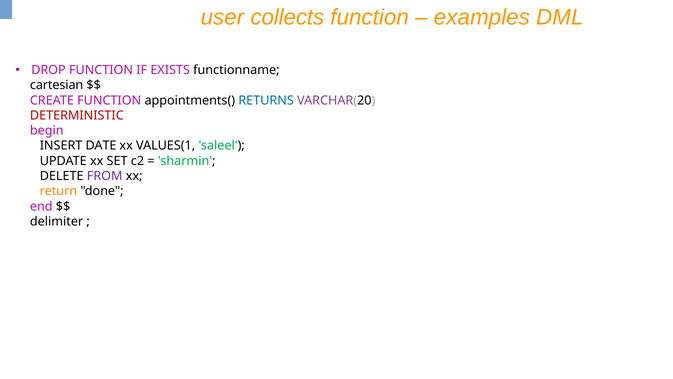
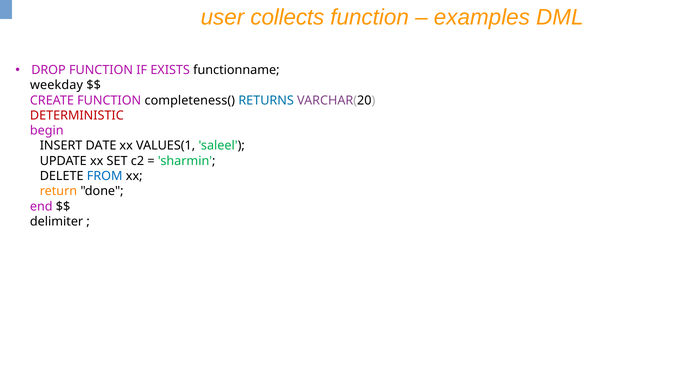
cartesian: cartesian -> weekday (56, 85)
appointments(: appointments( -> completeness( (190, 100)
FROM colour: purple -> blue (105, 176)
